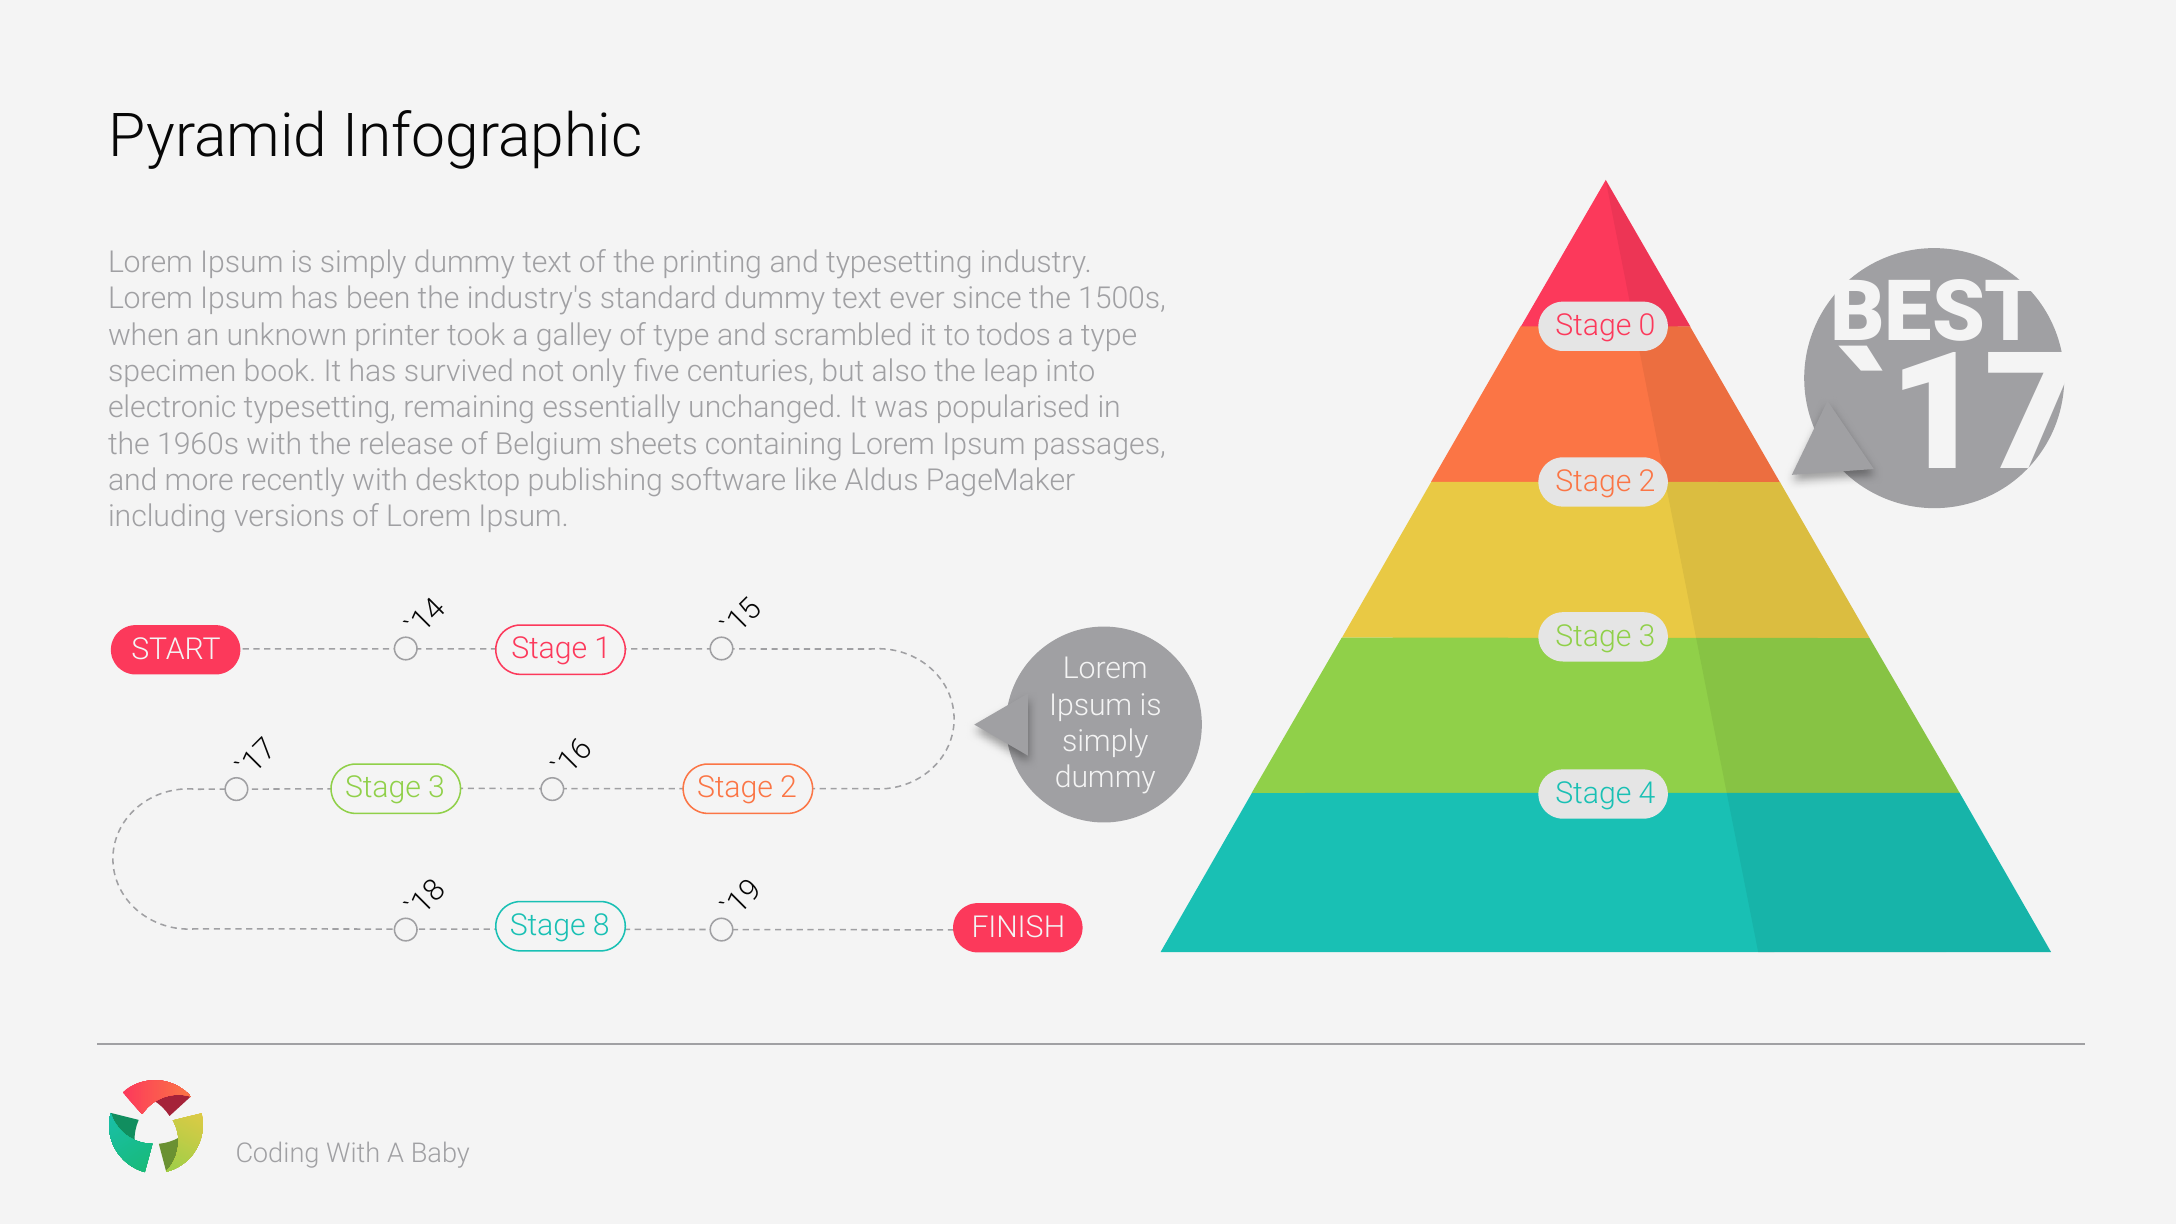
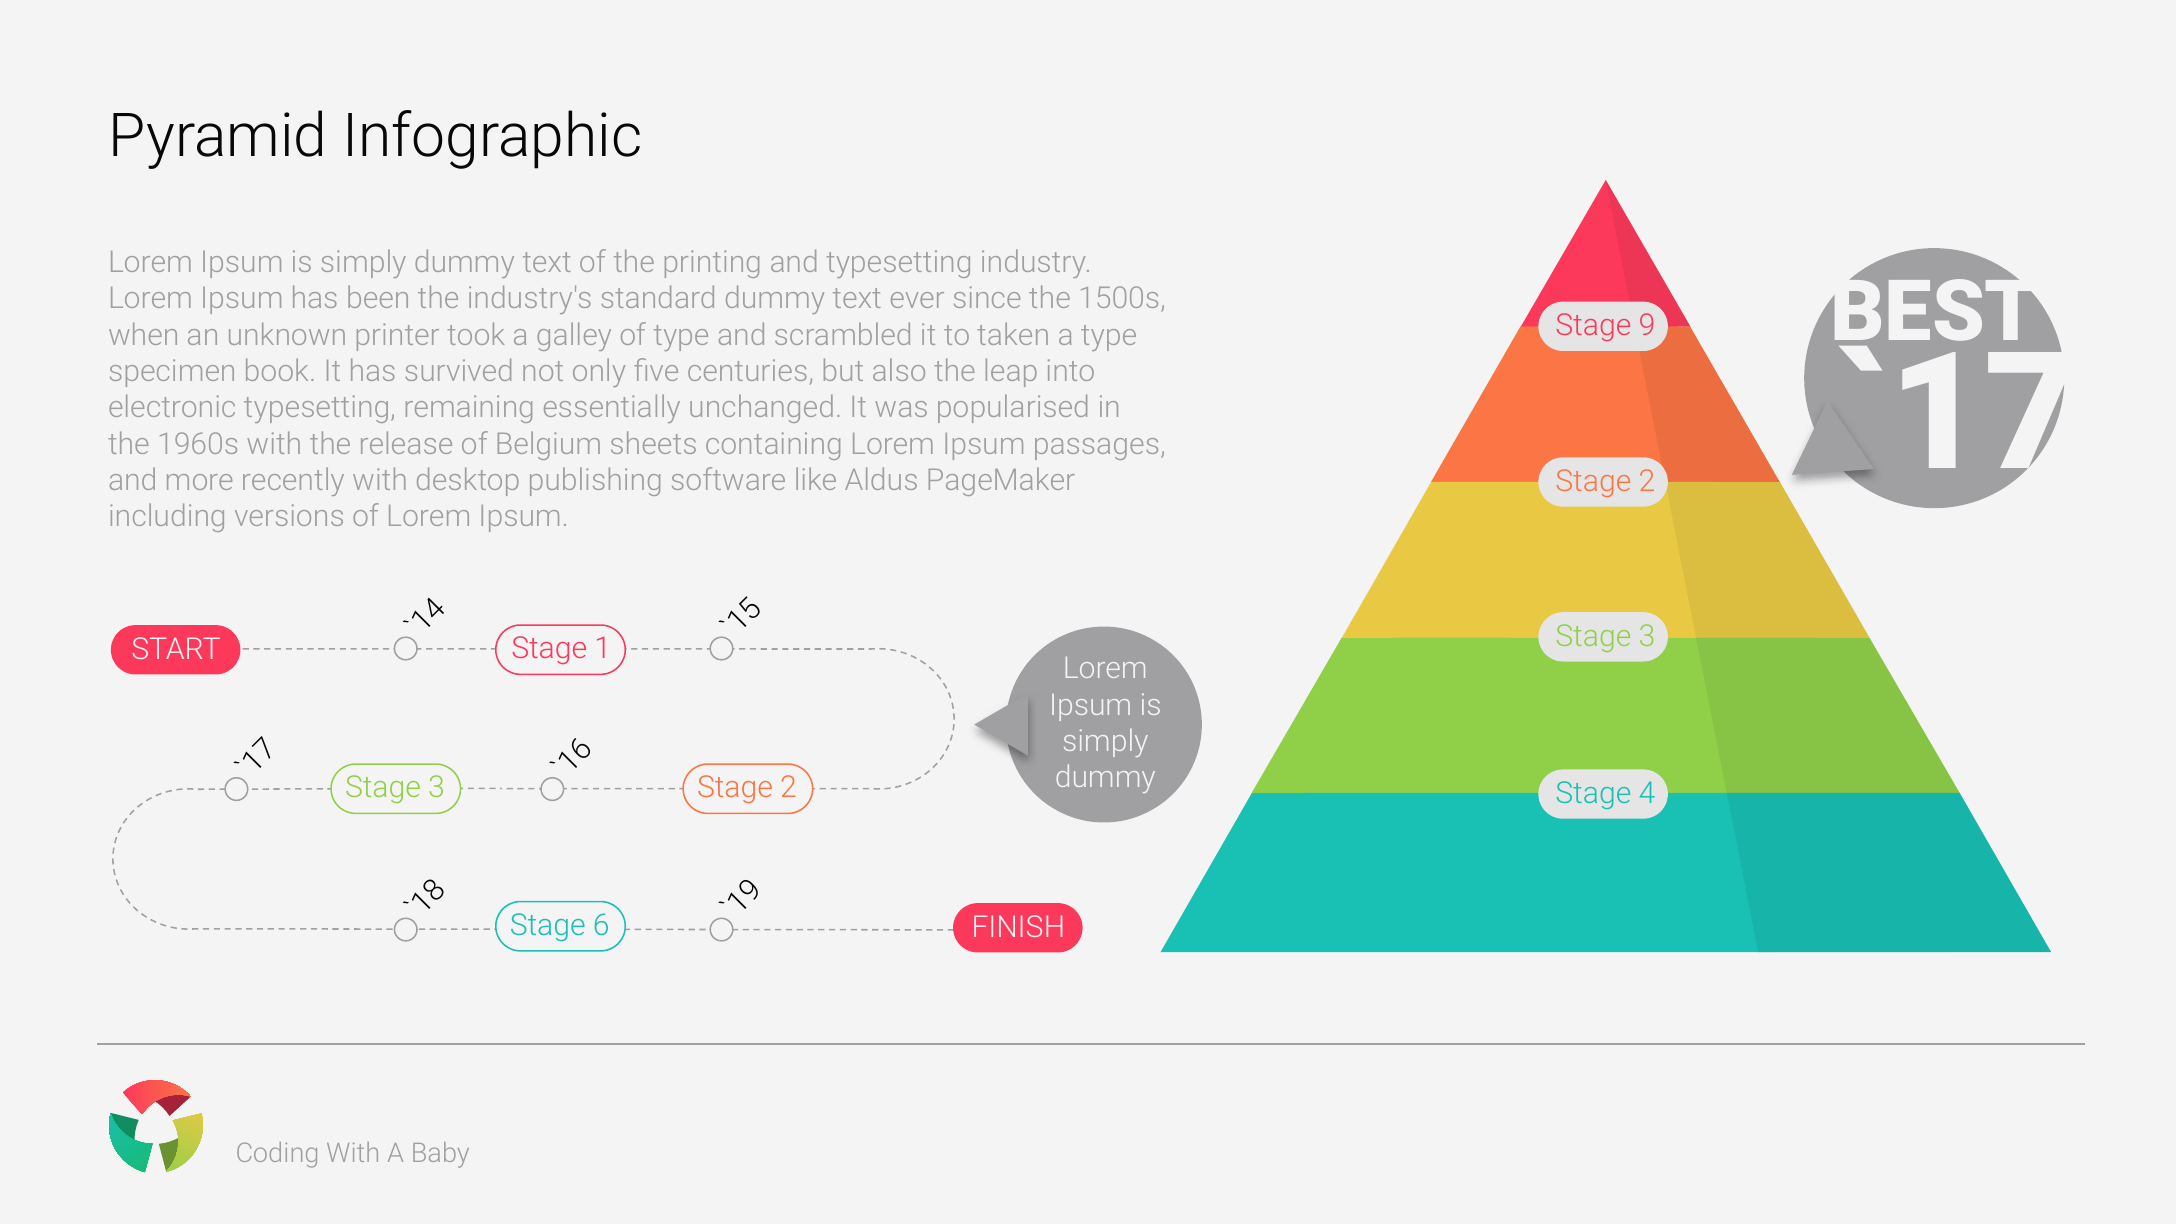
Stage 0: 0 -> 9 (1647, 326)
todos: todos -> taken (1014, 335)
Stage 8: 8 -> 6 (601, 926)
